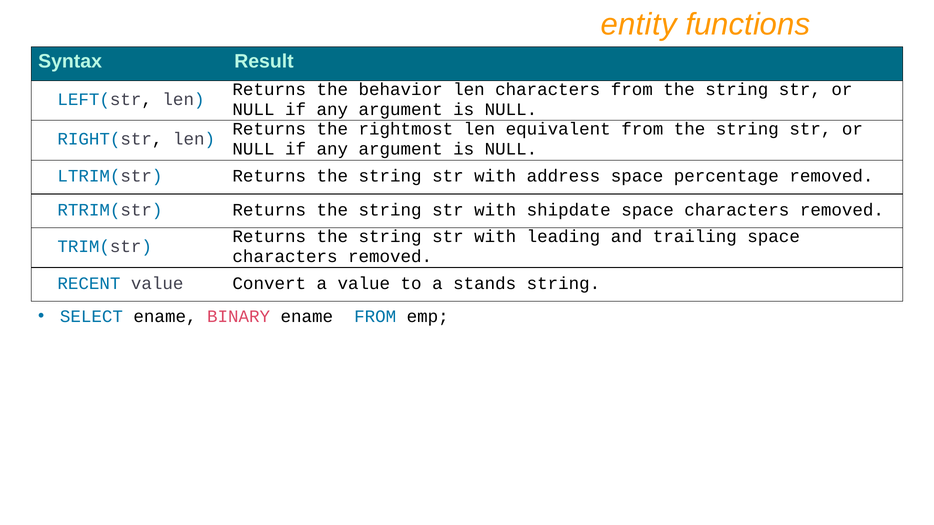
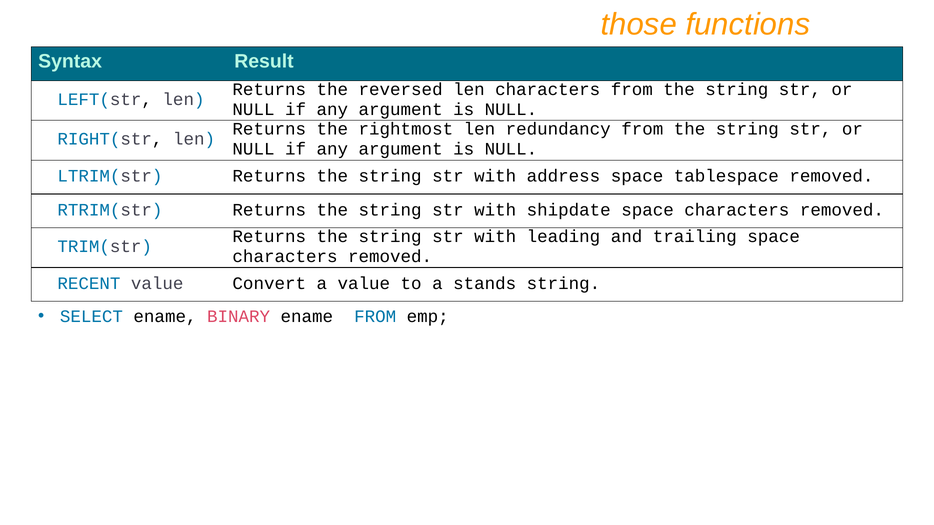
entity: entity -> those (639, 24)
behavior: behavior -> reversed (401, 90)
equivalent: equivalent -> redundancy (558, 129)
percentage: percentage -> tablespace (726, 176)
